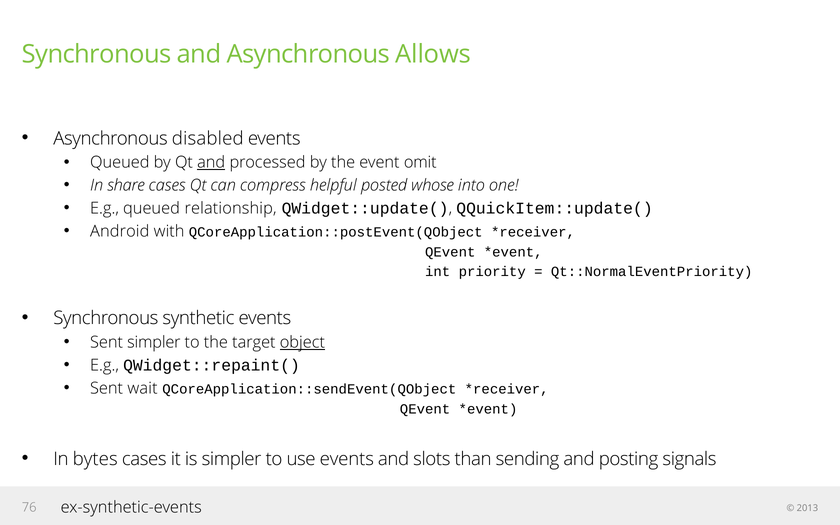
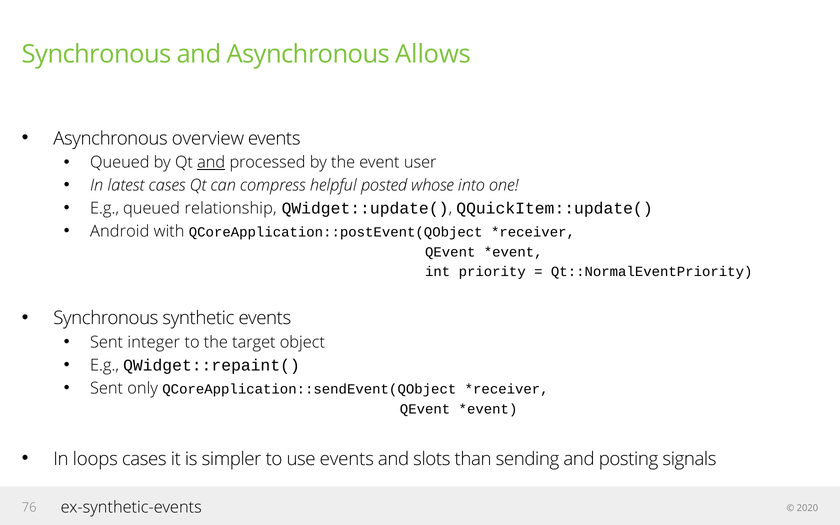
disabled: disabled -> overview (208, 138)
omit: omit -> user (420, 163)
share: share -> latest (126, 185)
Sent simpler: simpler -> integer (154, 342)
object underline: present -> none (302, 342)
wait: wait -> only (143, 388)
bytes: bytes -> loops (95, 459)
2013: 2013 -> 2020 (807, 508)
